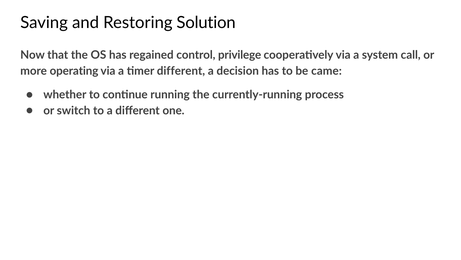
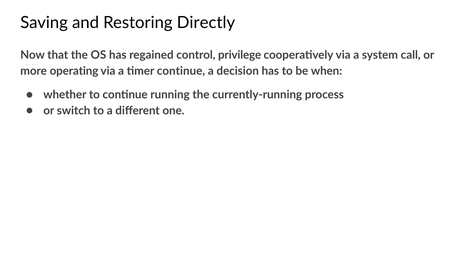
Solution: Solution -> Directly (206, 23)
timer different: different -> continue (181, 71)
came: came -> when (327, 71)
